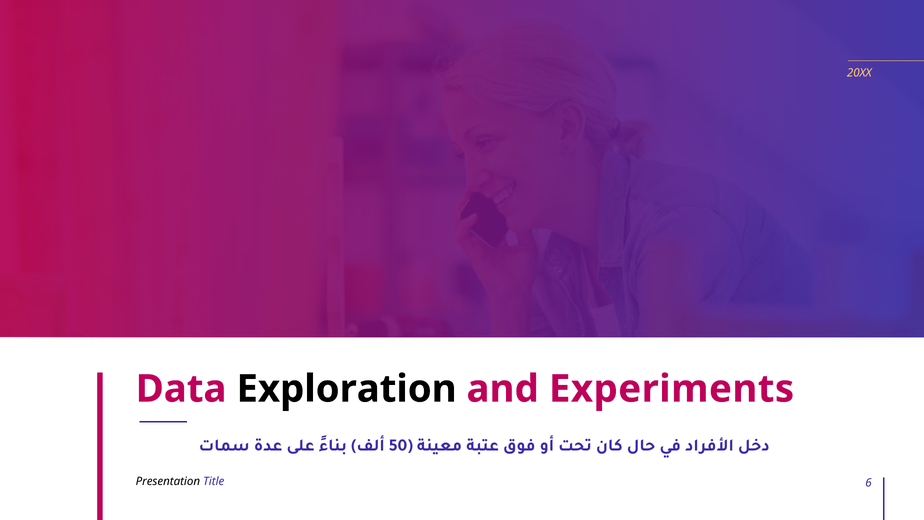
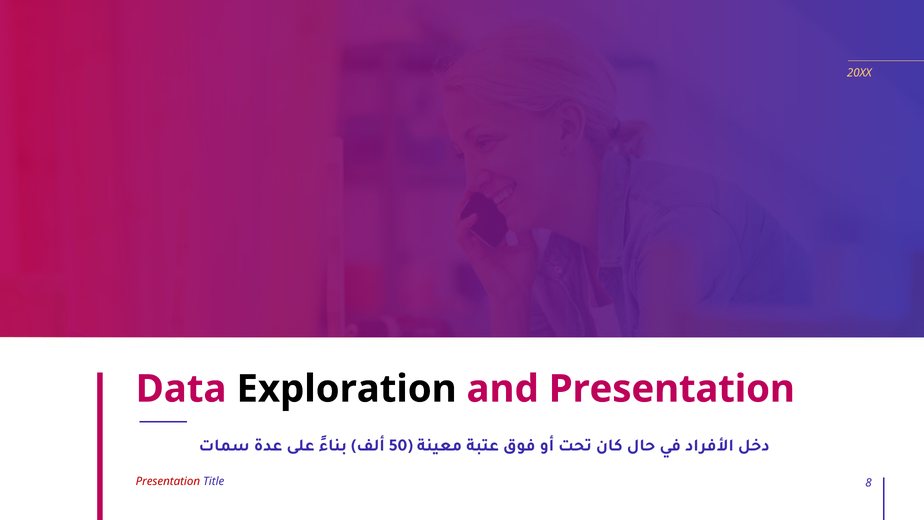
and Experiments: Experiments -> Presentation (672, 389)
Presentation colour: black -> red (168, 481)
6: 6 -> 8 (868, 483)
